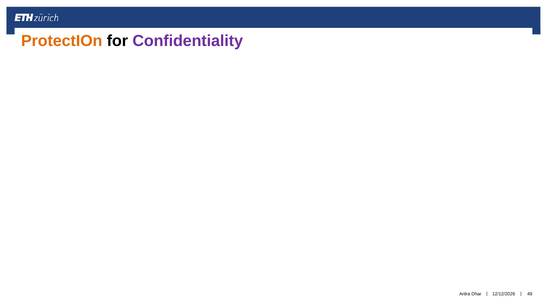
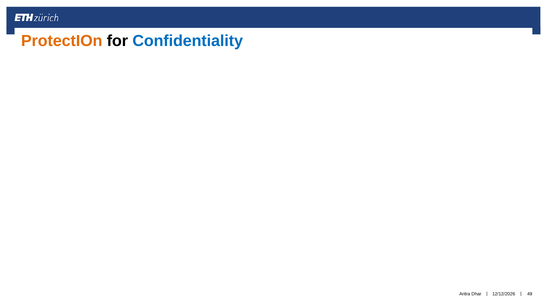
Confidentiality colour: purple -> blue (188, 41)
